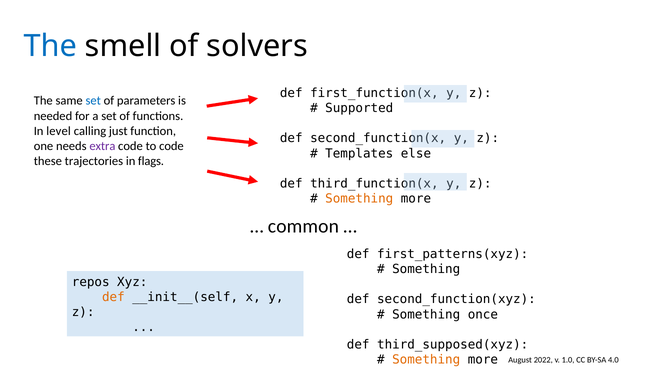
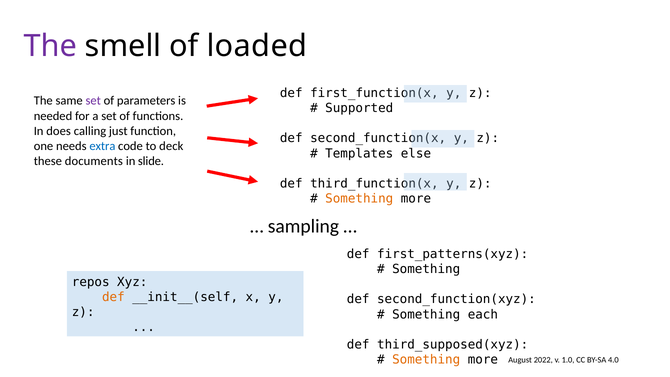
The colour: blue -> purple (50, 46)
solvers: solvers -> loaded (257, 46)
set colour: blue -> purple (93, 101)
level: level -> does (59, 131)
extra colour: purple -> blue (102, 146)
to code: code -> deck (171, 146)
trajectories: trajectories -> documents (94, 161)
flags: flags -> slide (151, 161)
common: common -> sampling (303, 226)
once: once -> each (483, 314)
